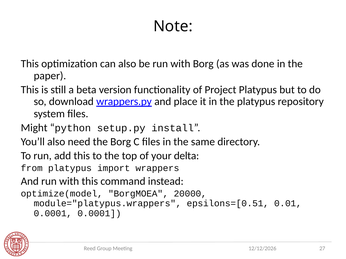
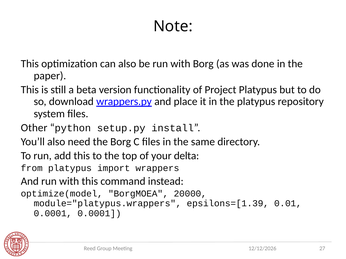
Might: Might -> Other (34, 128)
epsilons=[0.51: epsilons=[0.51 -> epsilons=[1.39 (228, 204)
